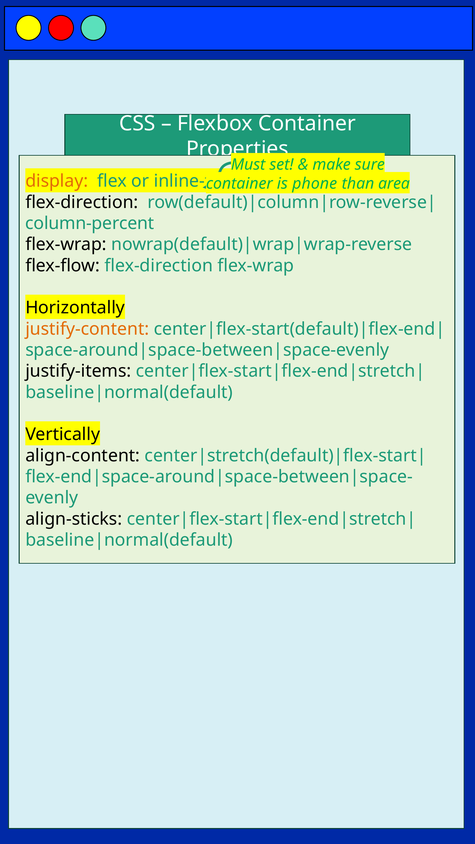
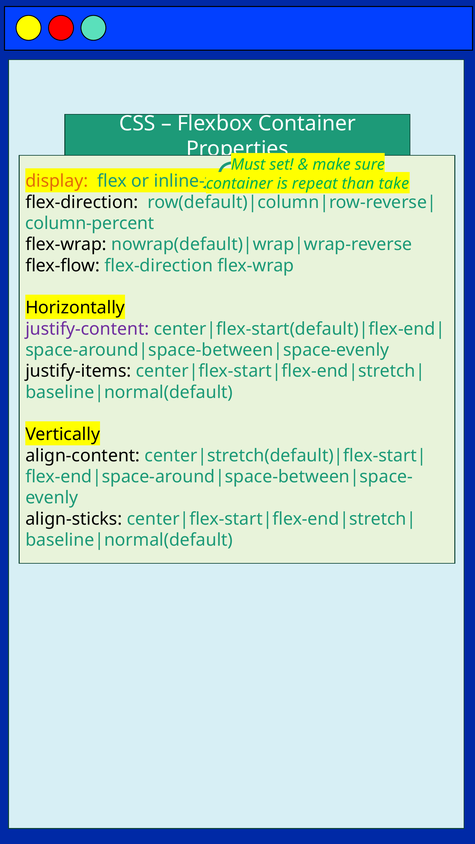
phone: phone -> repeat (315, 184)
area: area -> take (394, 184)
justify-content colour: orange -> purple (87, 329)
